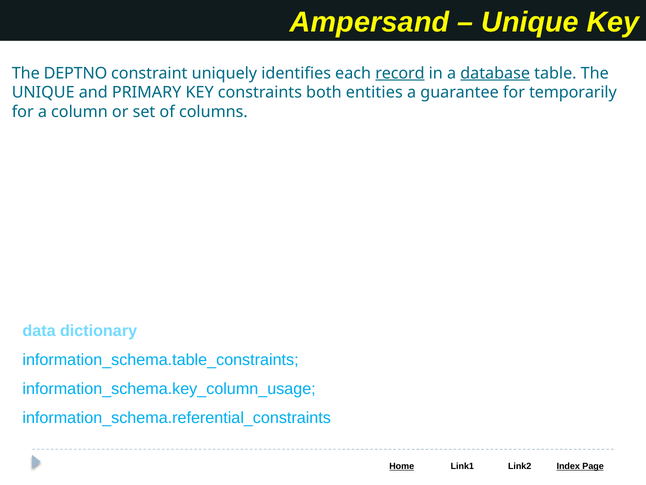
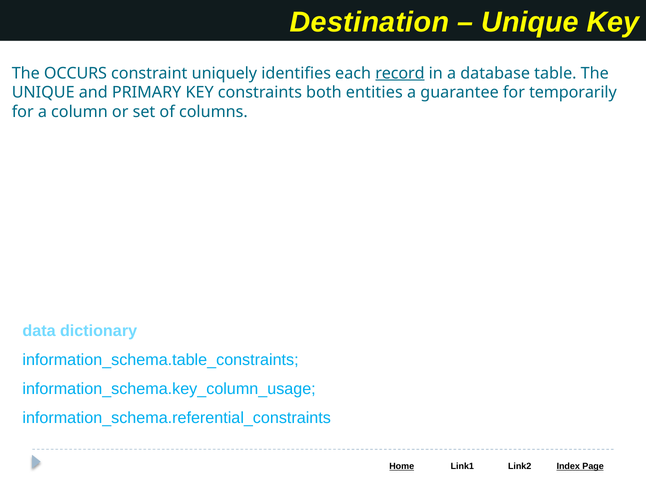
Ampersand: Ampersand -> Destination (369, 22)
DEPTNO: DEPTNO -> OCCURS (75, 73)
database underline: present -> none (495, 73)
